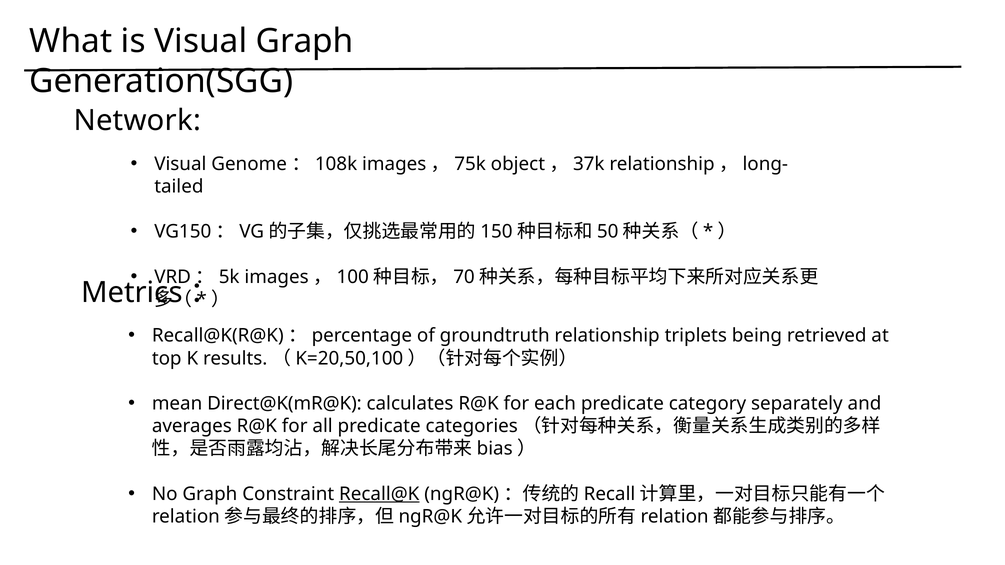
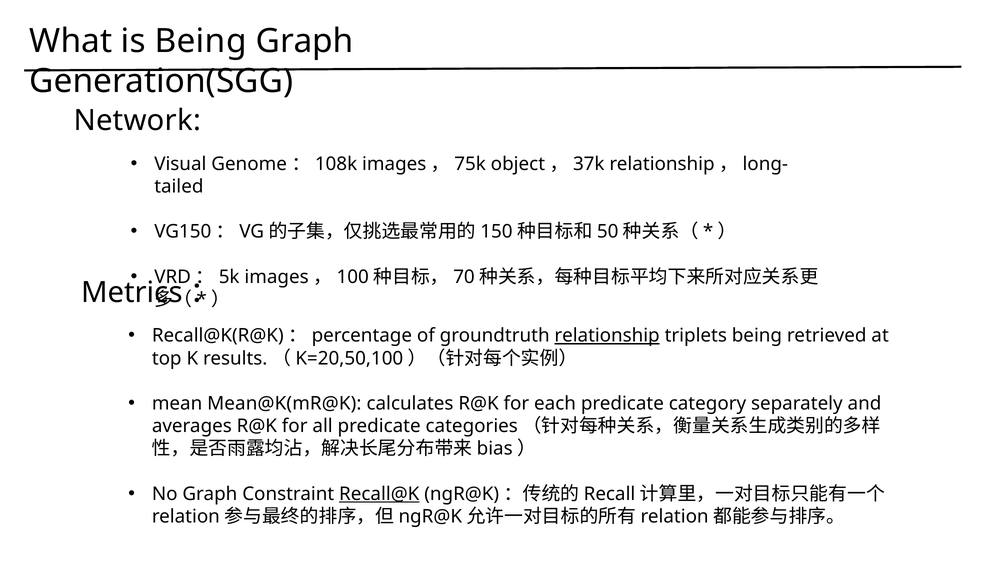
is Visual: Visual -> Being (201, 41)
relationship underline: none -> present (607, 336)
Direct@K(mR@K: Direct@K(mR@K -> Mean@K(mR@K (284, 404)
